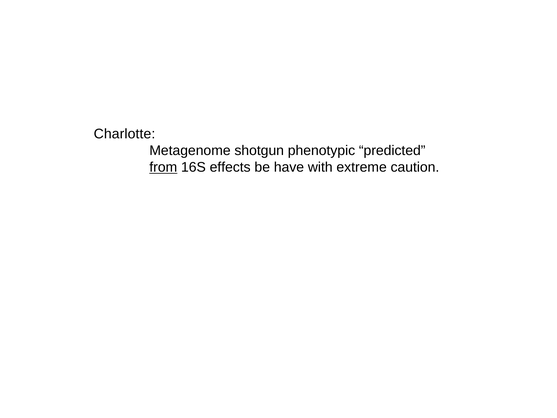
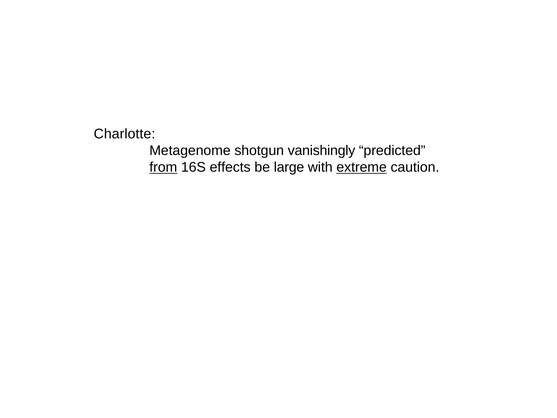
phenotypic: phenotypic -> vanishingly (322, 150)
have: have -> large (289, 167)
extreme underline: none -> present (362, 167)
